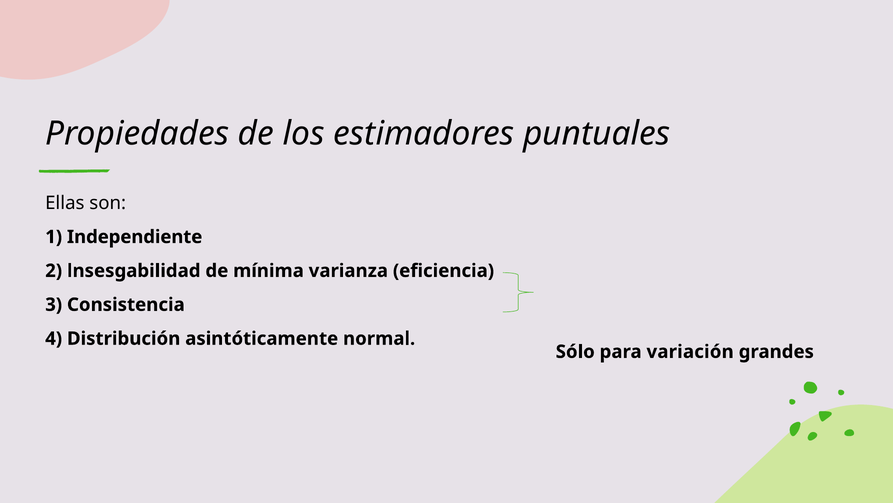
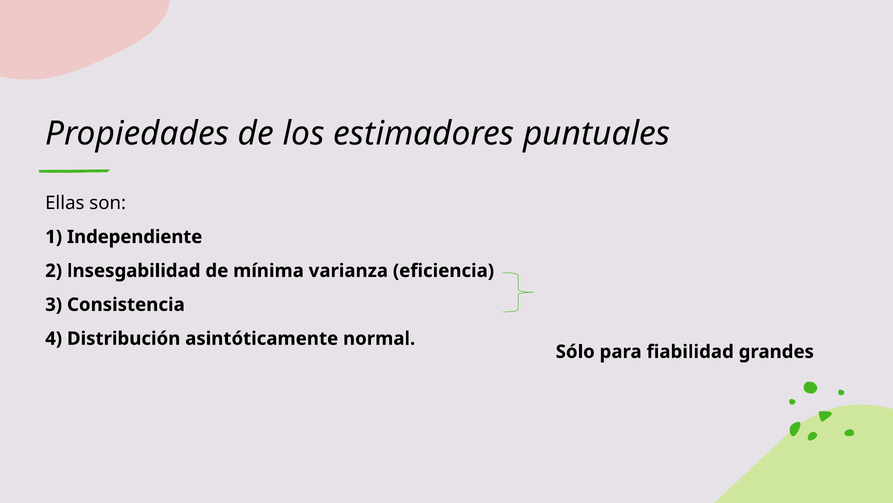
variación: variación -> fiabilidad (690, 351)
